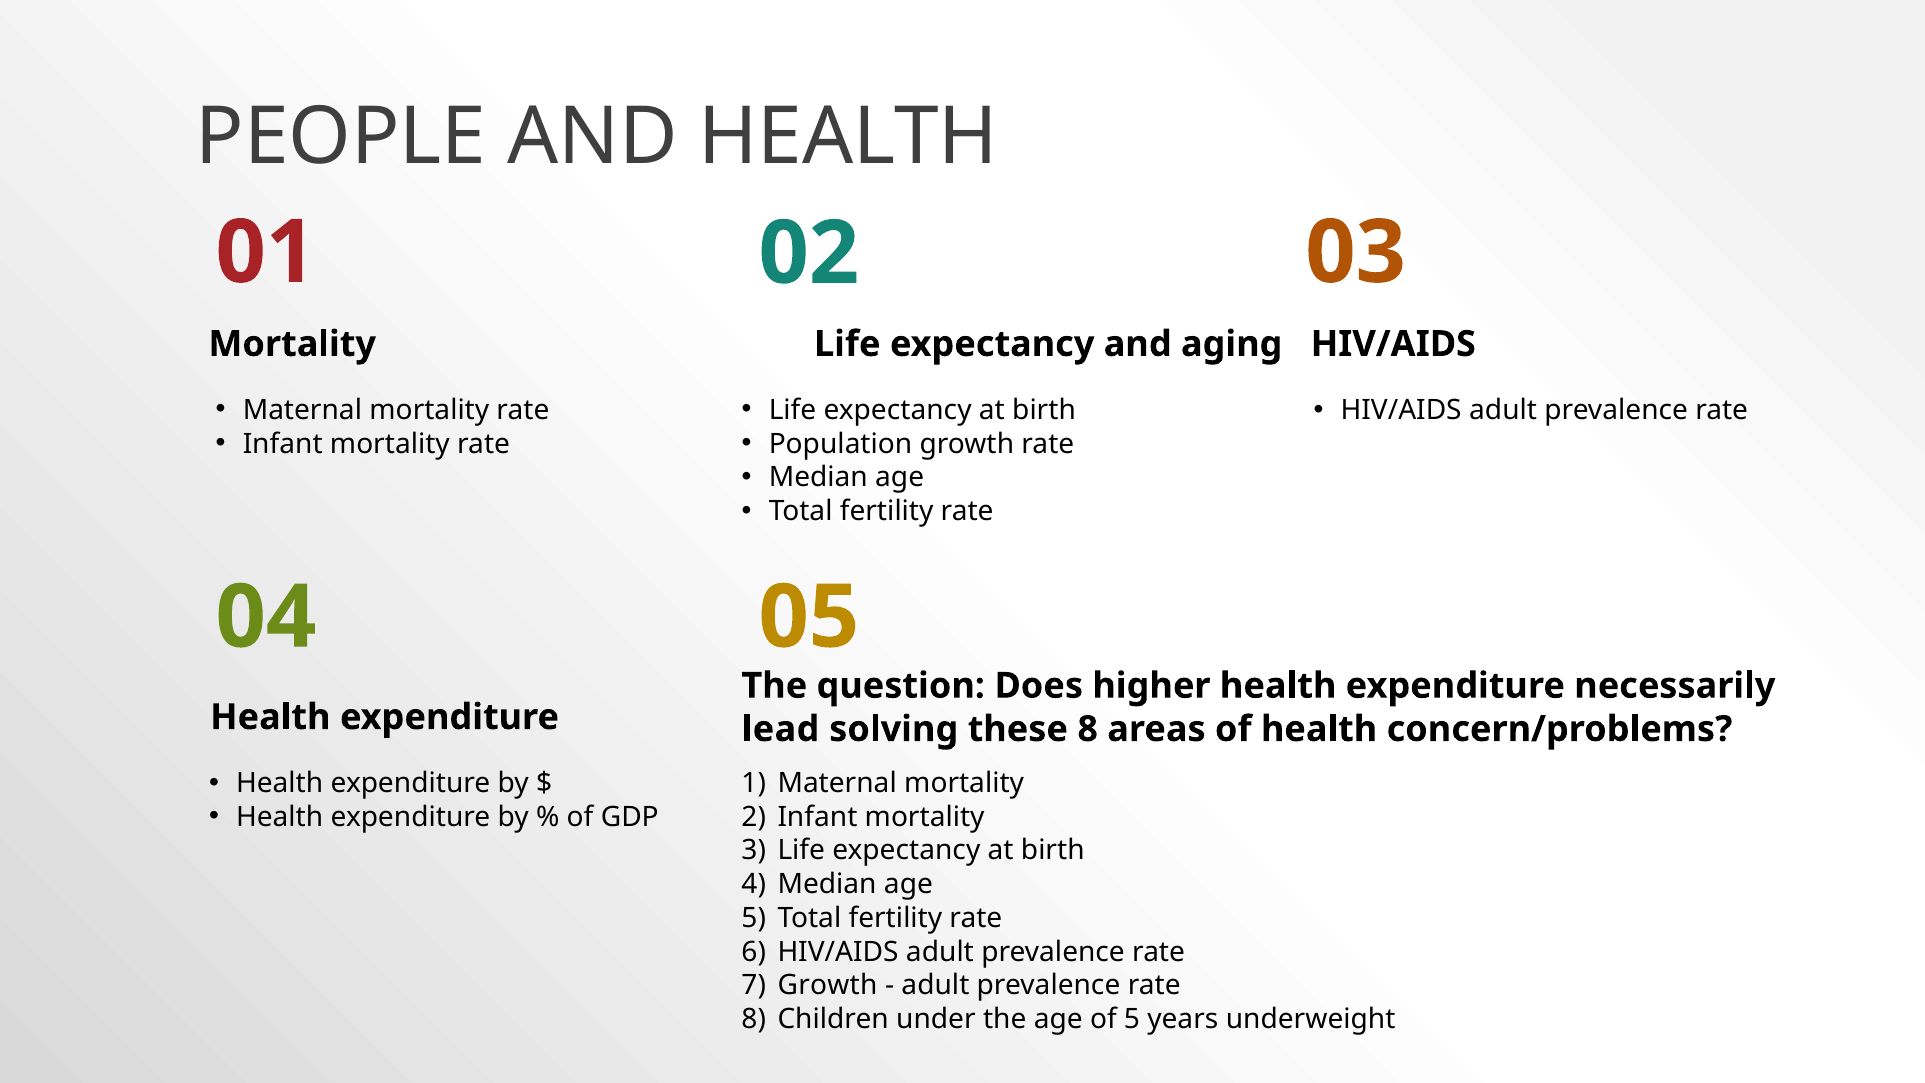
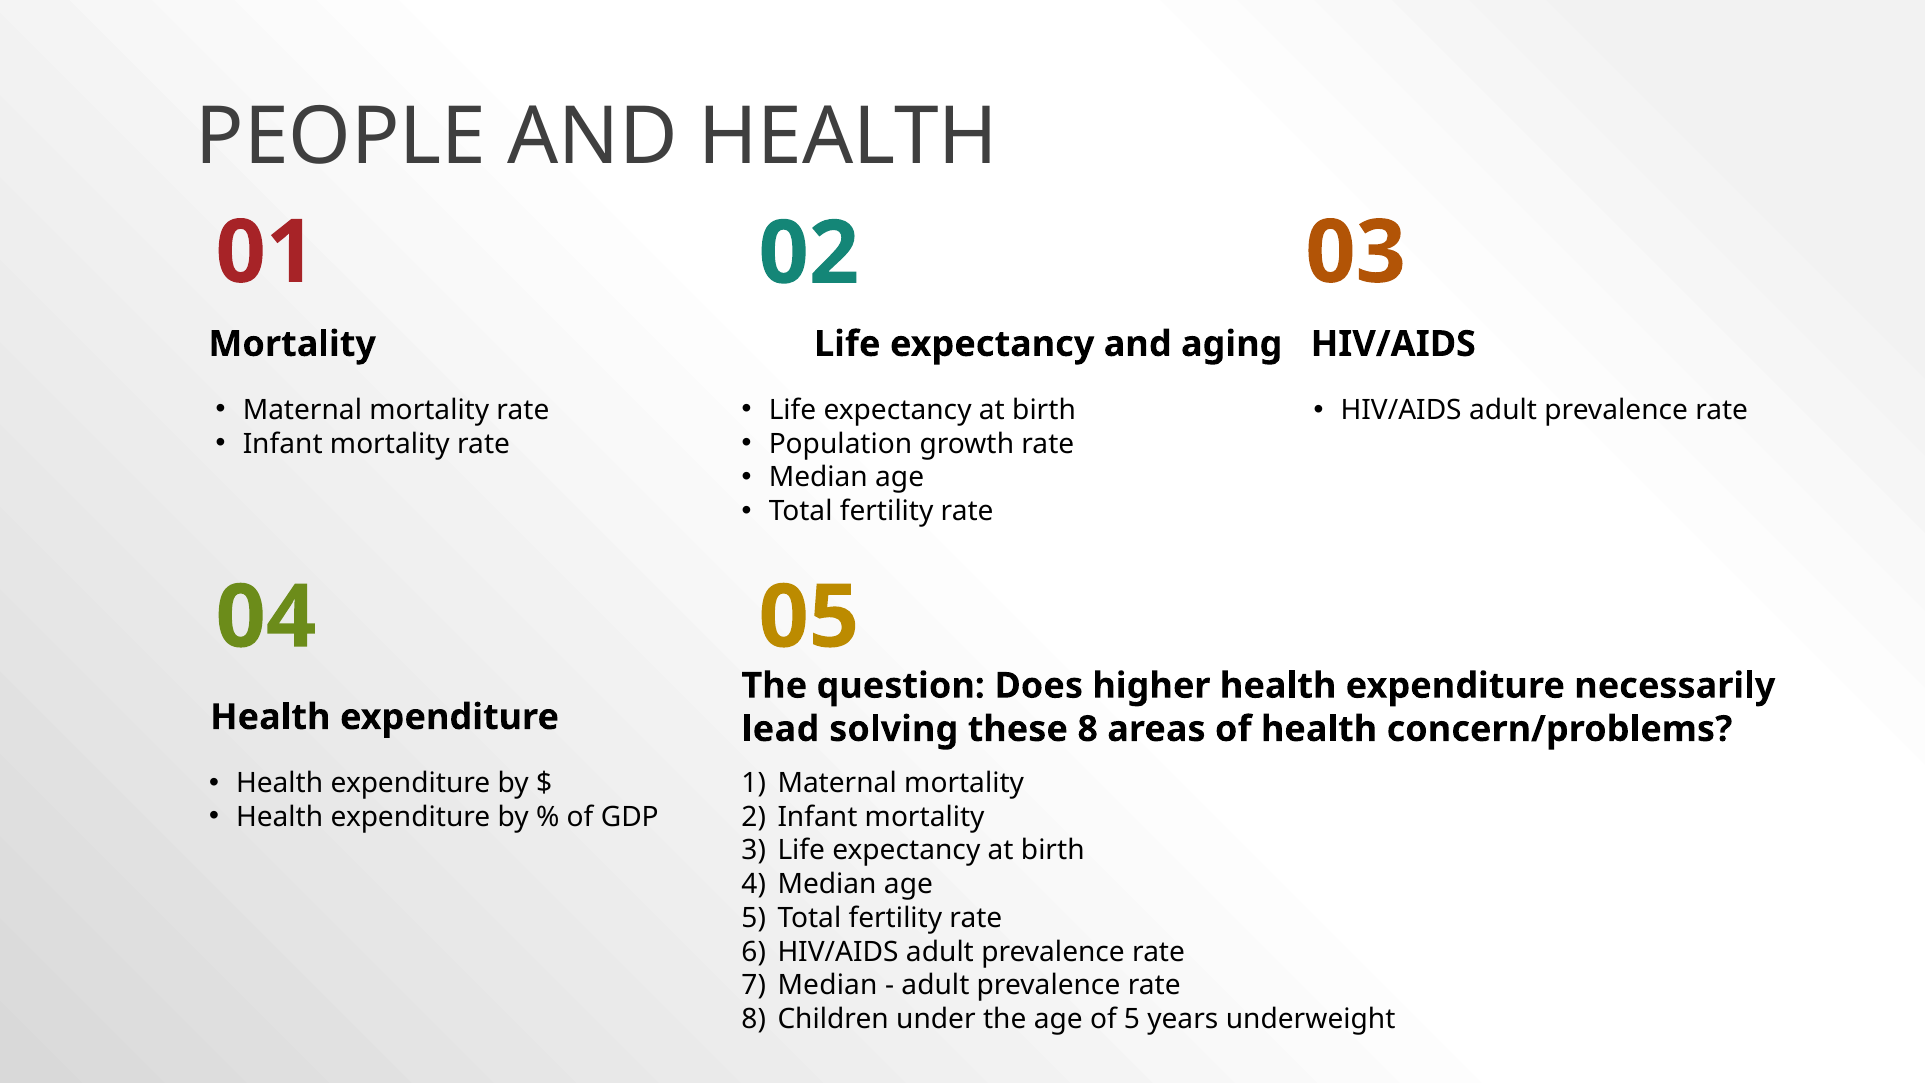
Growth: Growth -> Median (828, 986)
